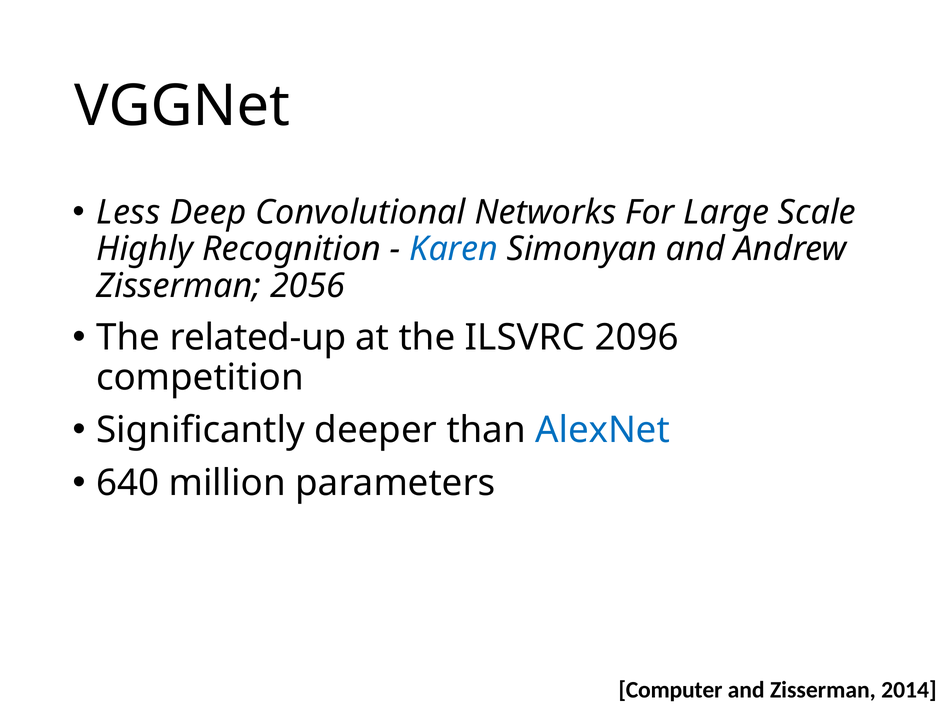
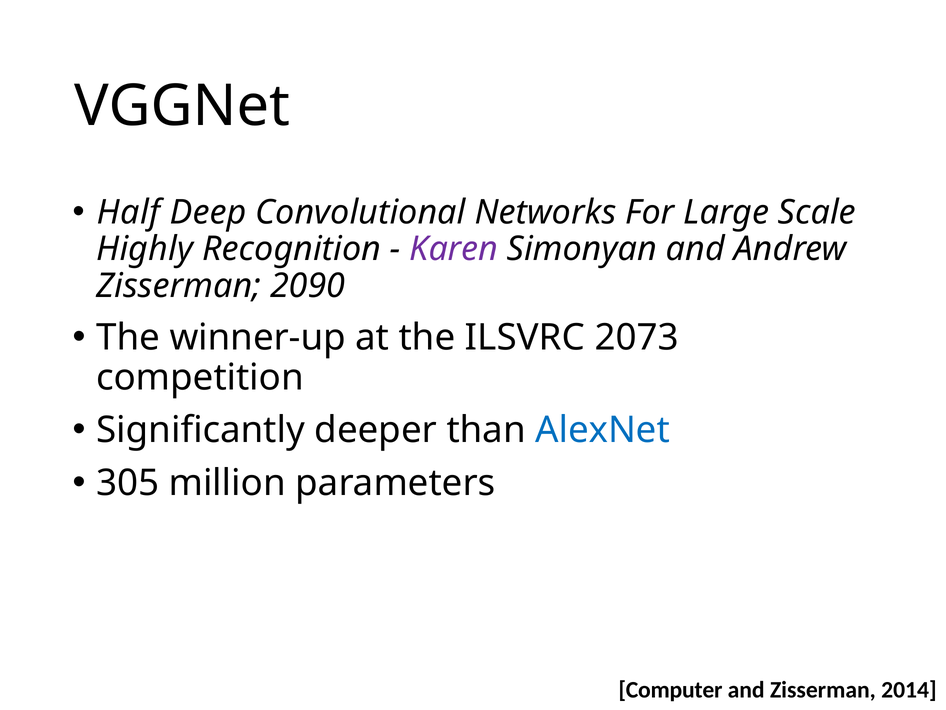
Less: Less -> Half (128, 212)
Karen colour: blue -> purple (454, 249)
2056: 2056 -> 2090 (308, 286)
related-up: related-up -> winner-up (258, 337)
2096: 2096 -> 2073 (637, 337)
640: 640 -> 305 (128, 483)
